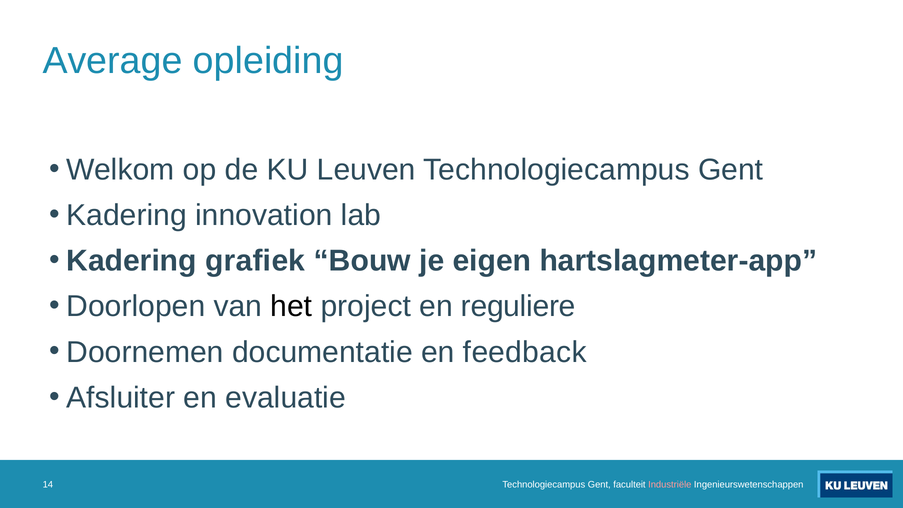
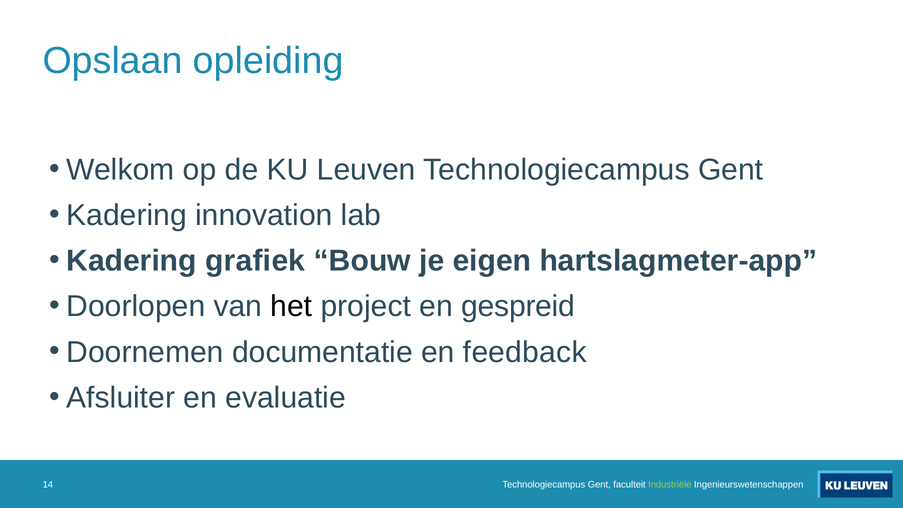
Average: Average -> Opslaan (113, 61)
reguliere: reguliere -> gespreid (518, 307)
Industriële colour: pink -> light green (670, 485)
